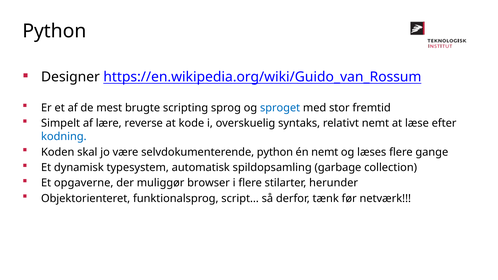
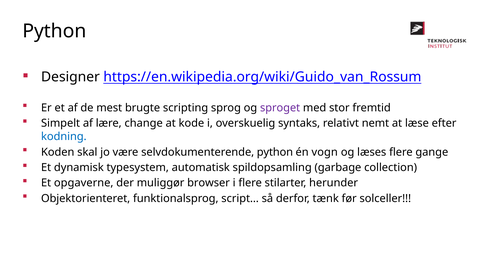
sproget colour: blue -> purple (280, 108)
reverse: reverse -> change (144, 123)
én nemt: nemt -> vogn (325, 152)
netværk: netværk -> solceller (385, 199)
